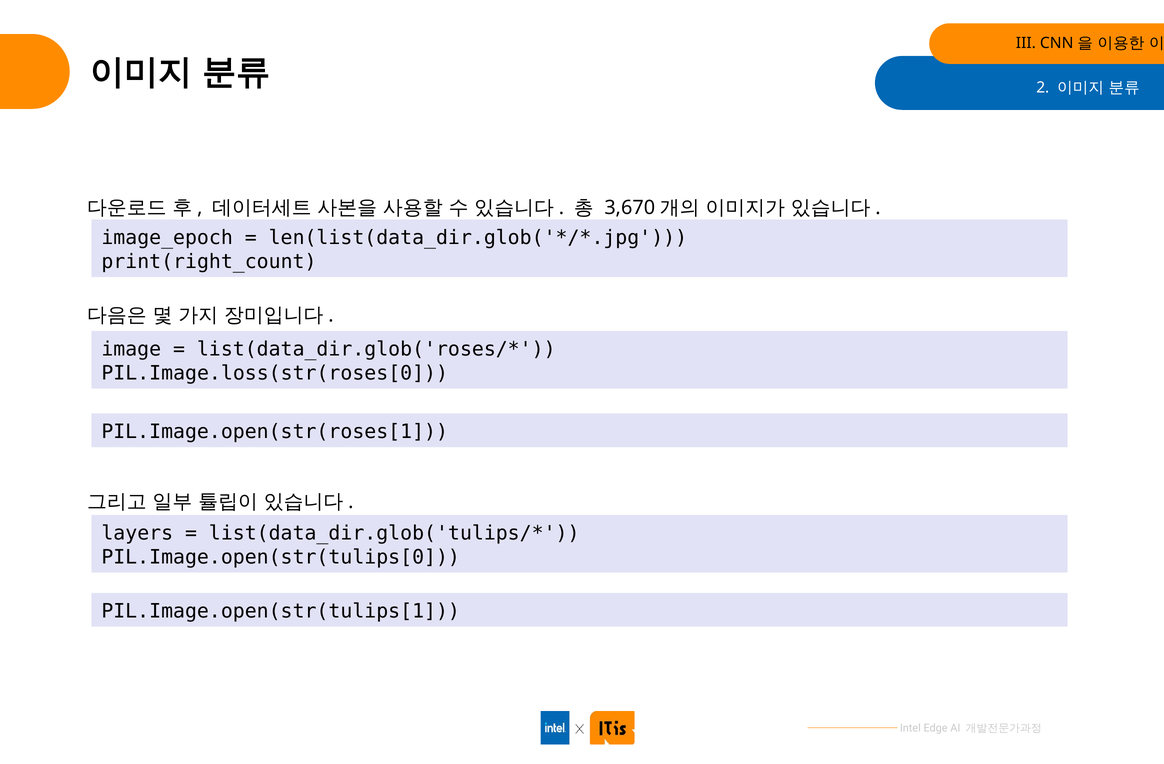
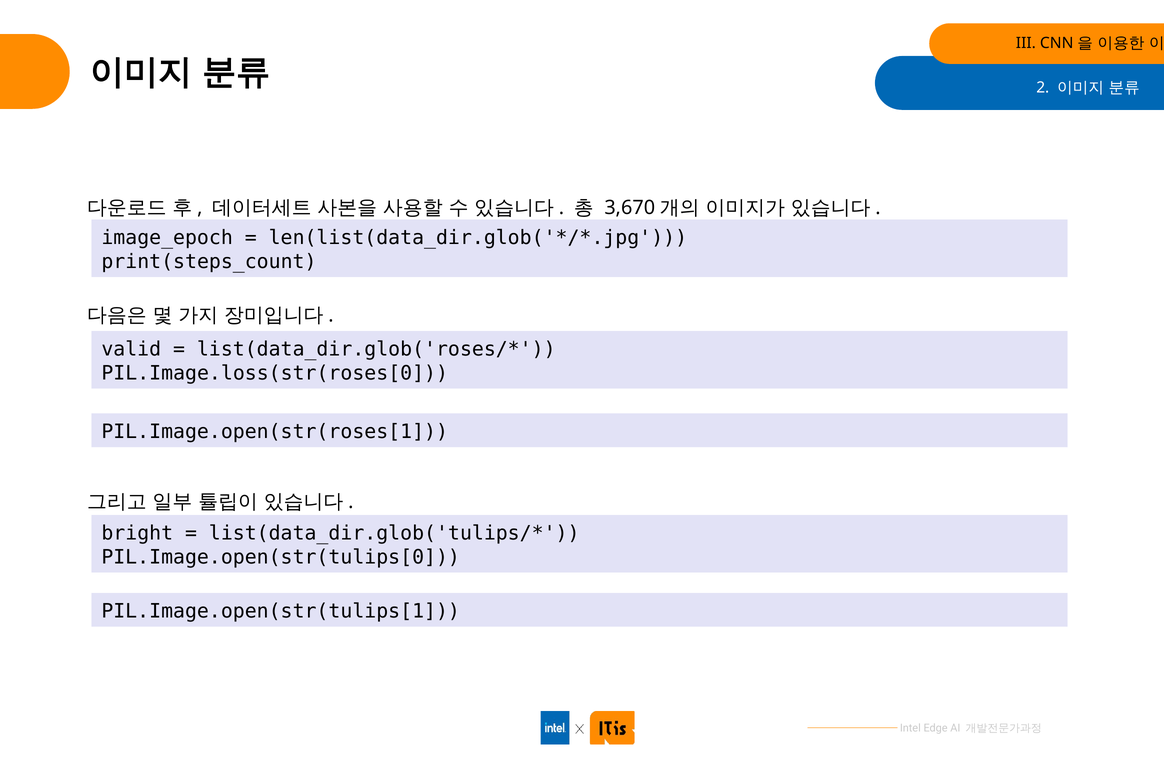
print(right_count: print(right_count -> print(steps_count (209, 262)
image: image -> valid (131, 350)
layers: layers -> bright (137, 534)
